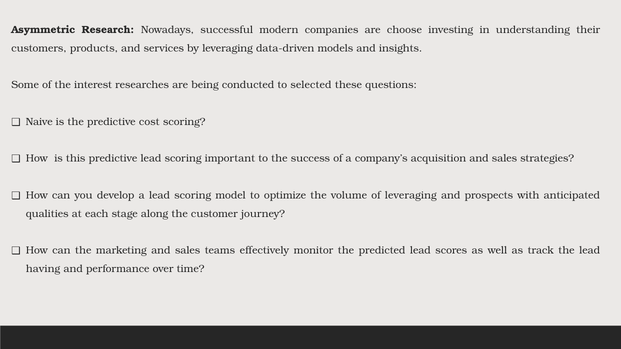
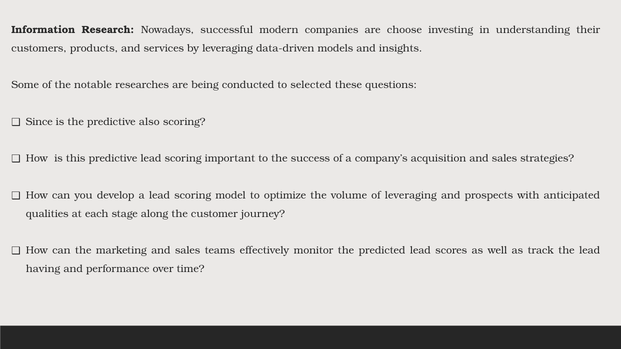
Asymmetric: Asymmetric -> Information (43, 30)
interest: interest -> notable (93, 85)
Naive: Naive -> Since (39, 122)
cost: cost -> also (149, 122)
